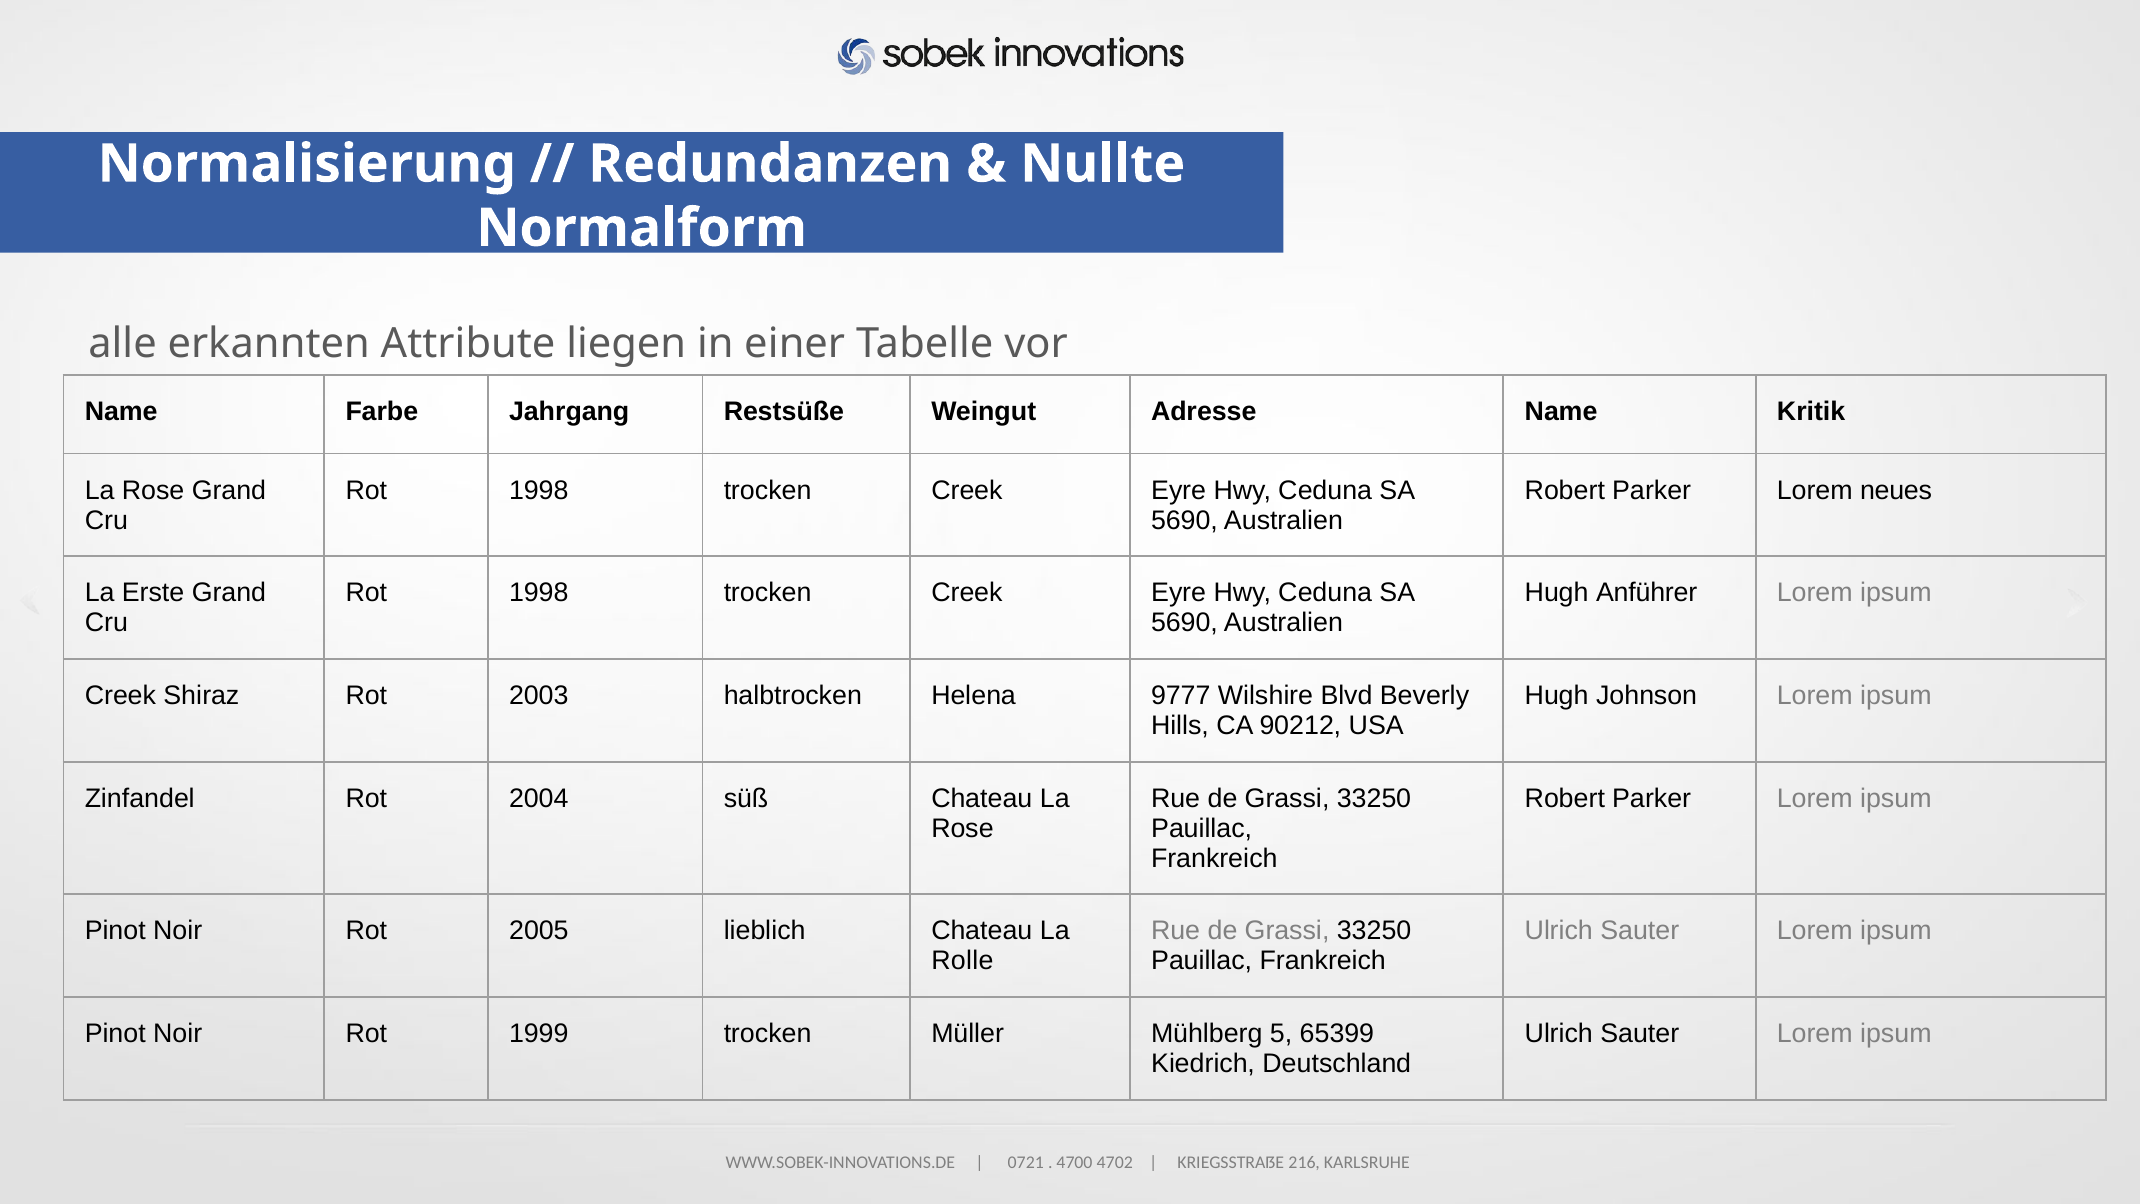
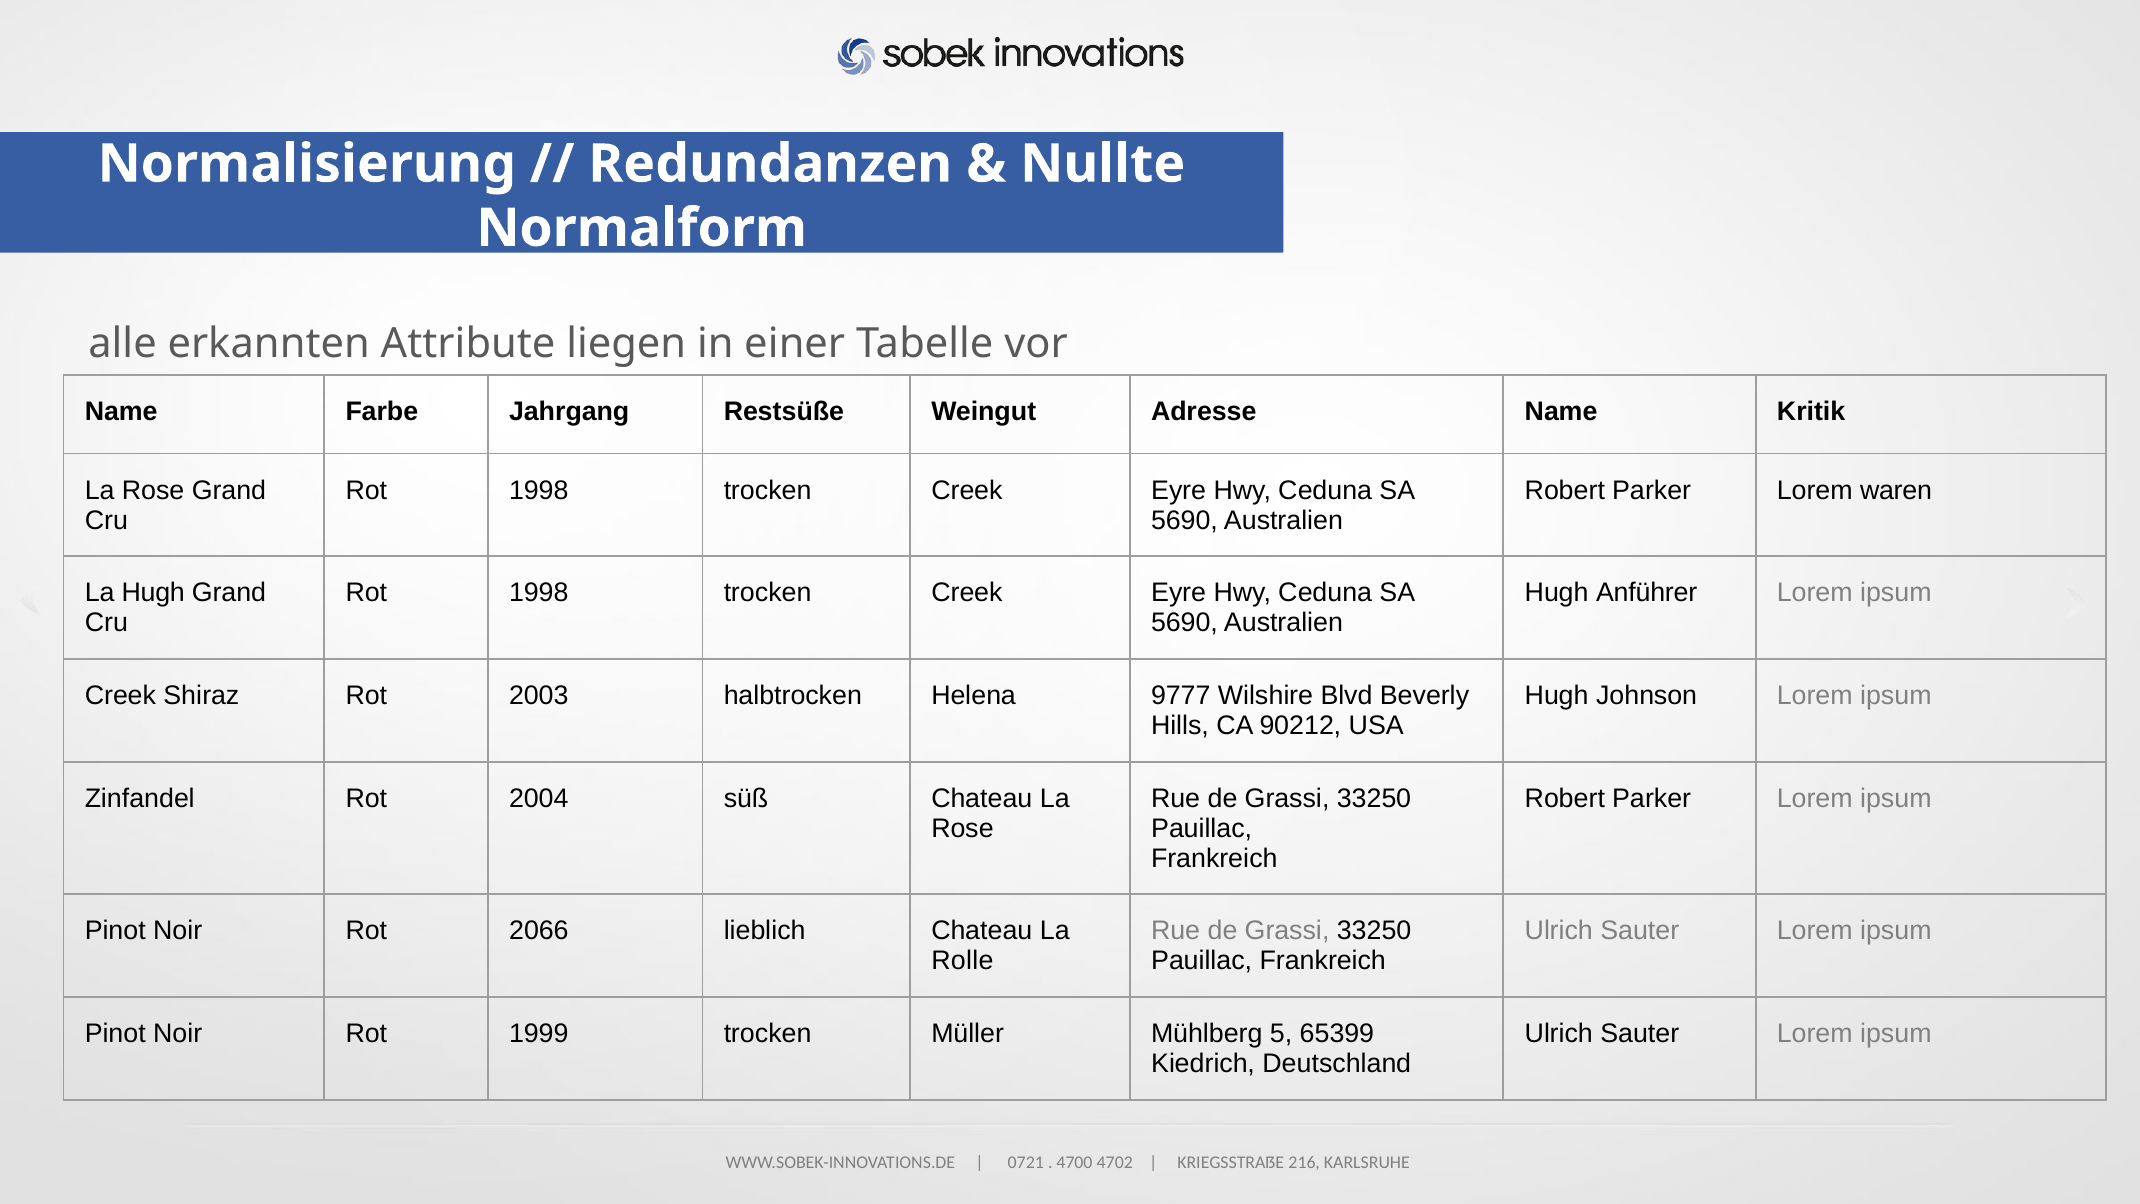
neues: neues -> waren (1896, 490)
La Erste: Erste -> Hugh (153, 593)
2005: 2005 -> 2066 (539, 931)
